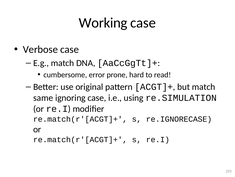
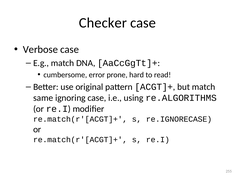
Working: Working -> Checker (103, 23)
re.SIMULATION: re.SIMULATION -> re.ALGORITHMS (181, 98)
